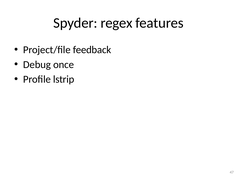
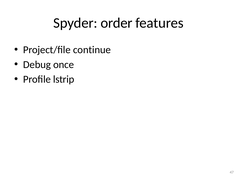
regex: regex -> order (117, 23)
feedback: feedback -> continue (92, 50)
